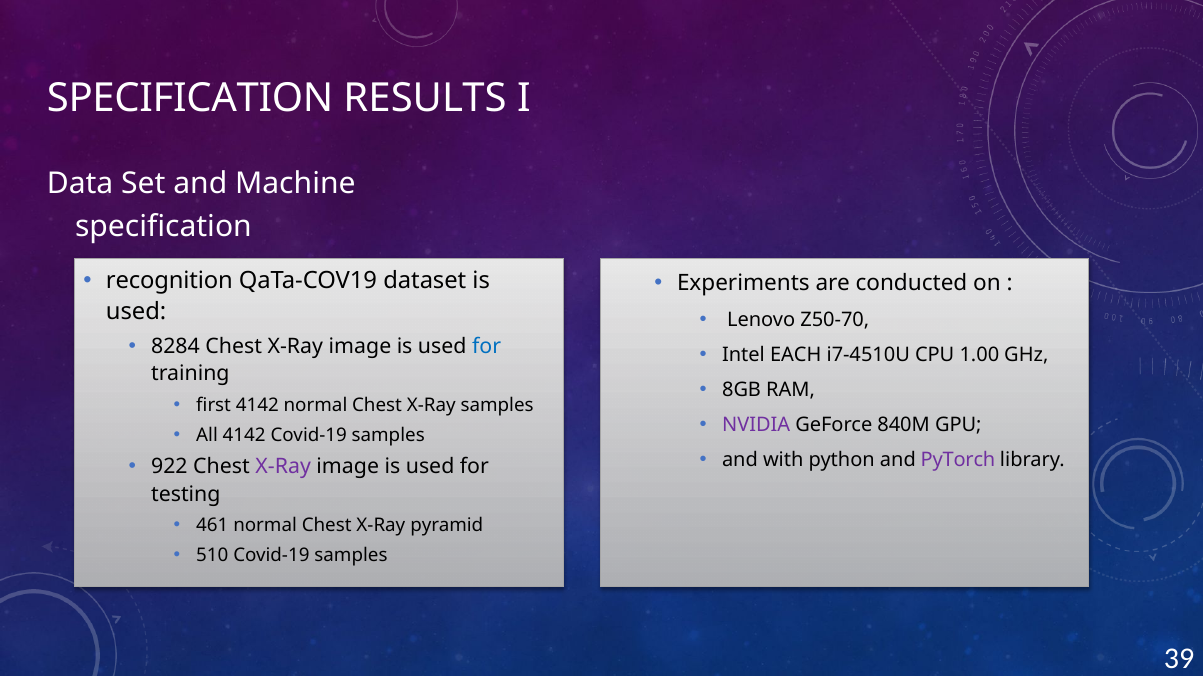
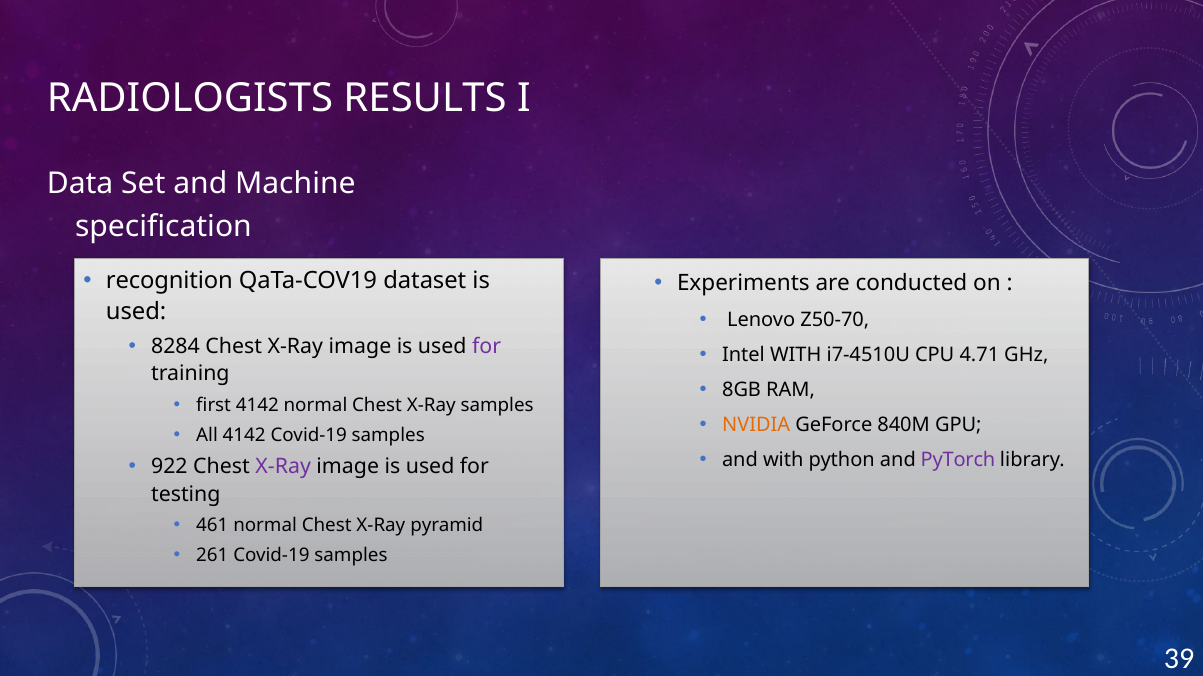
SPECIFICATION: SPECIFICATION -> RADIOLOGISTS (190, 99)
for colour: blue -> purple (487, 347)
Intel EACH: EACH -> WITH (796, 355)
1.00: 1.00 -> 4.71 (979, 355)
NVIDIA colour: purple -> orange (756, 425)
510: 510 -> 261 (212, 556)
